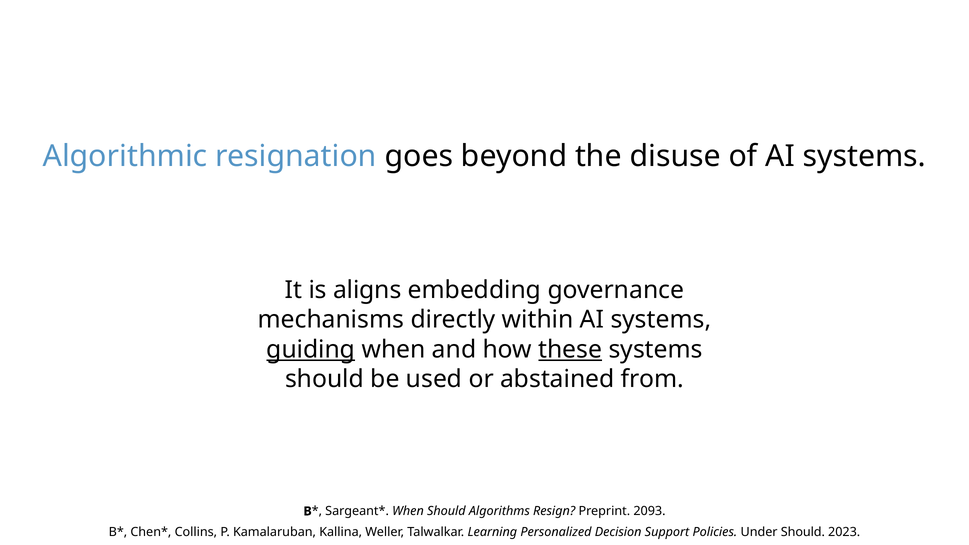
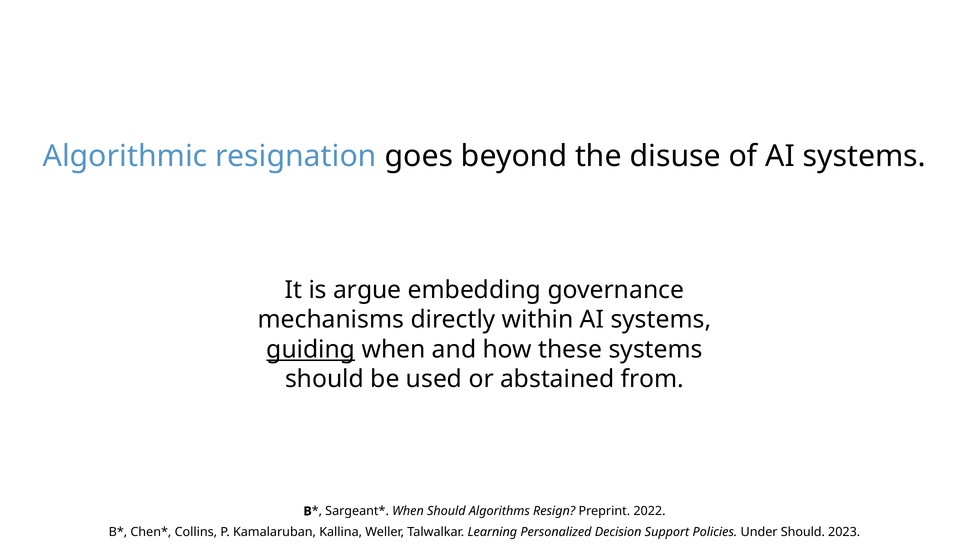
aligns: aligns -> argue (367, 290)
these underline: present -> none (570, 349)
2093: 2093 -> 2022 (649, 511)
